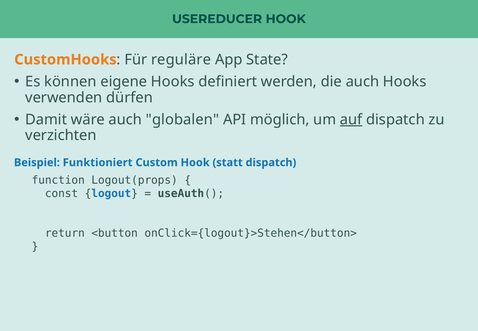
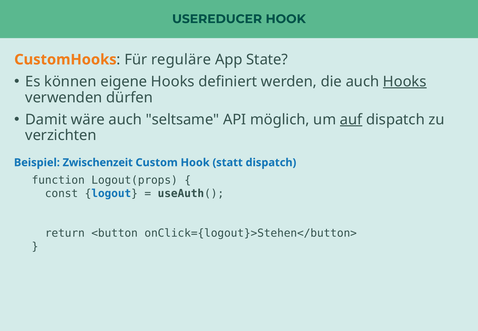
Hooks underline: none -> present (405, 82)
globalen: globalen -> seltsame (183, 119)
Funktioniert: Funktioniert -> Zwischenzeit (98, 163)
